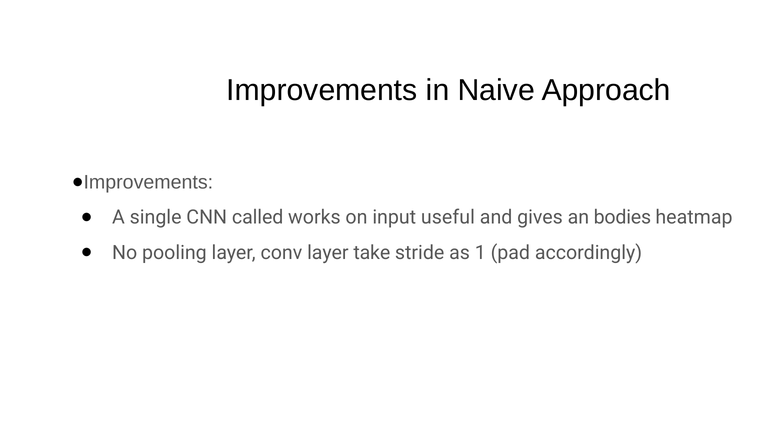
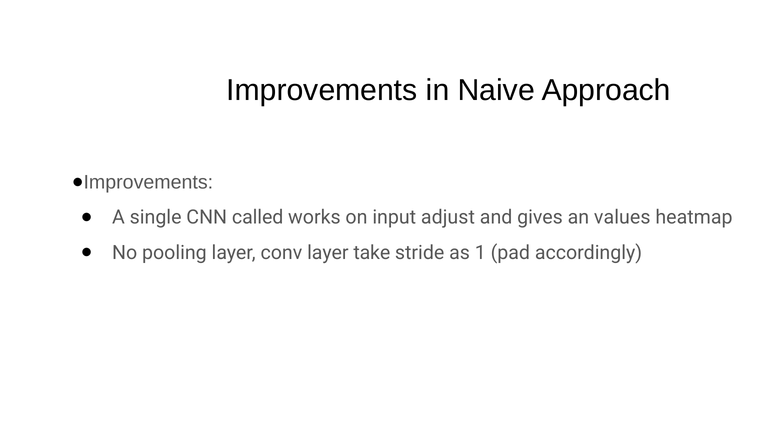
useful: useful -> adjust (448, 217)
bodies: bodies -> values (622, 217)
